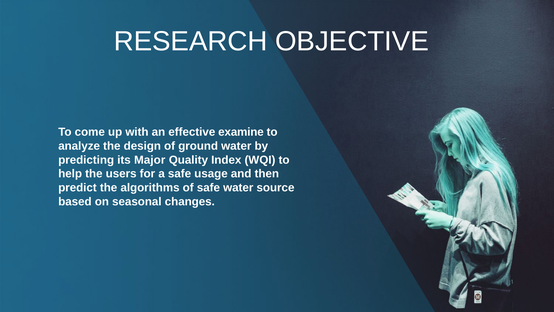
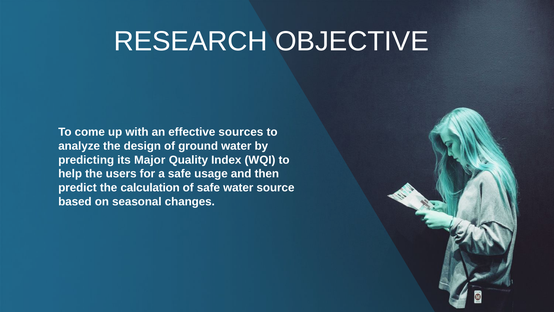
examine: examine -> sources (241, 132)
algorithms: algorithms -> calculation (150, 187)
